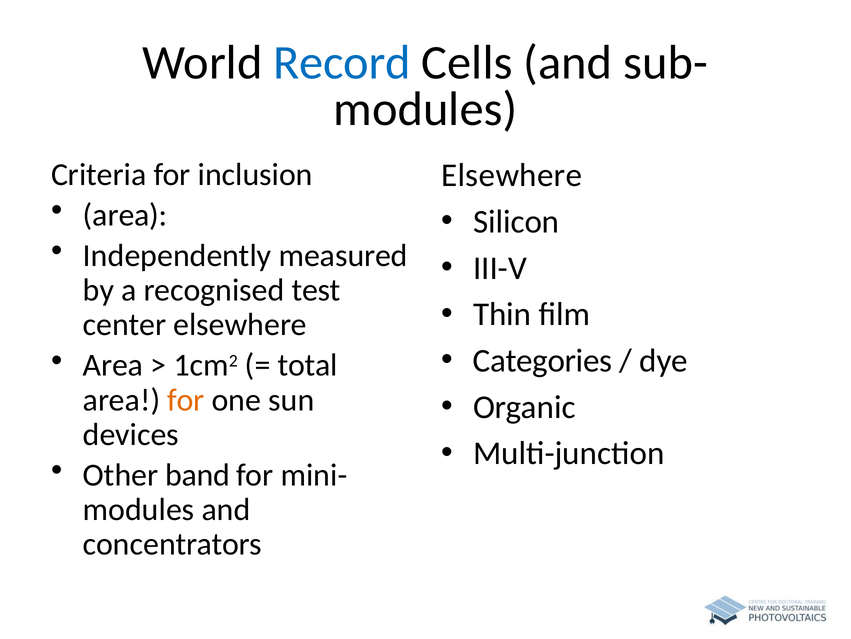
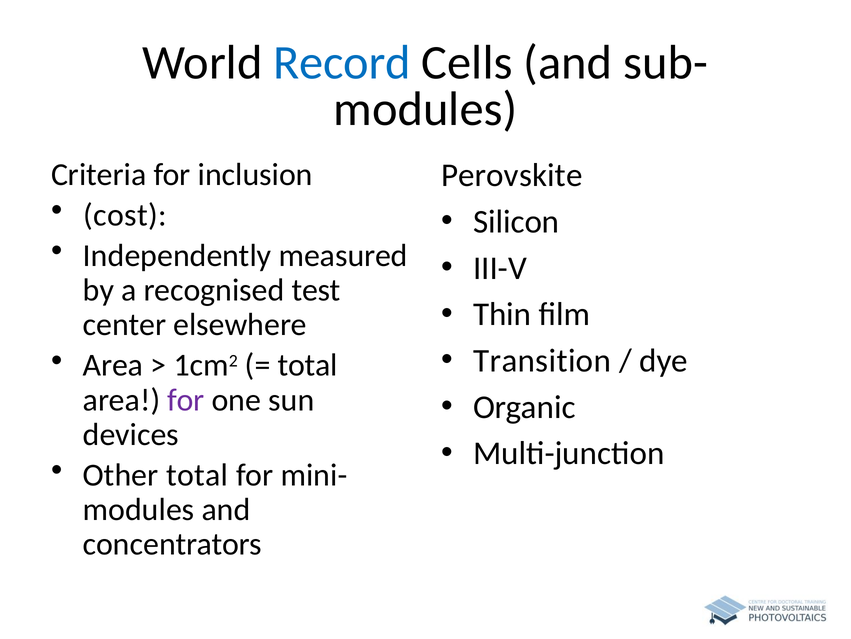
Elsewhere: Elsewhere -> Perovskite (512, 175)
area: area -> cost (125, 215)
Categories: Categories -> Transition (542, 360)
for colour: orange -> purple (186, 400)
Other band: band -> total (197, 475)
